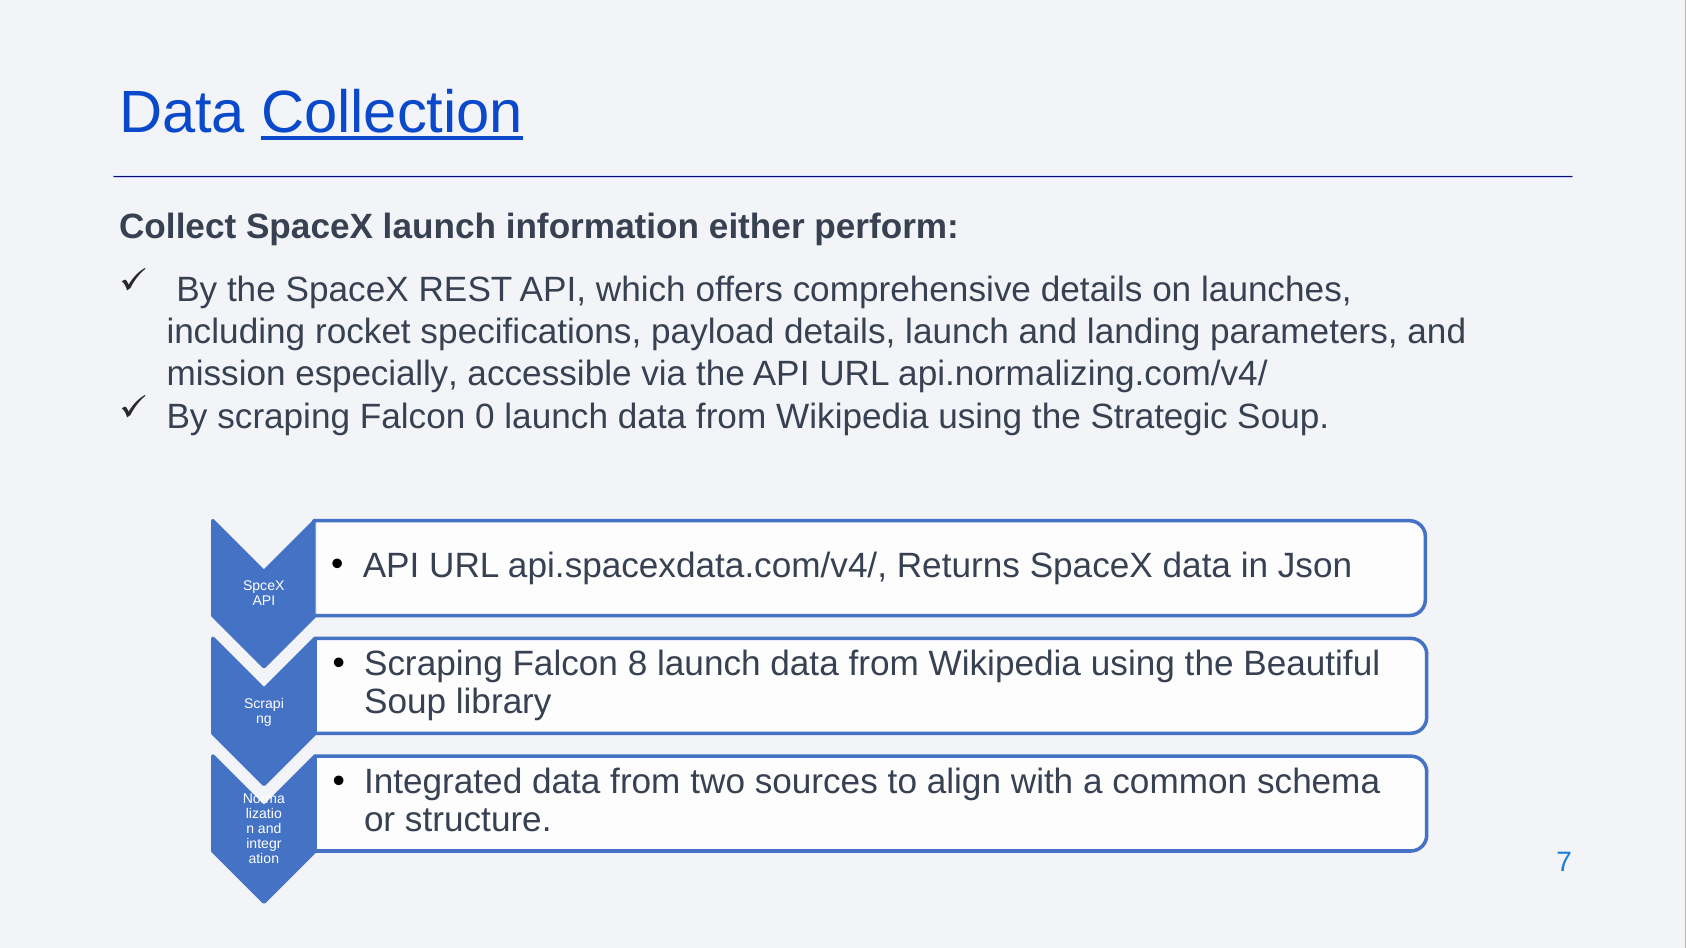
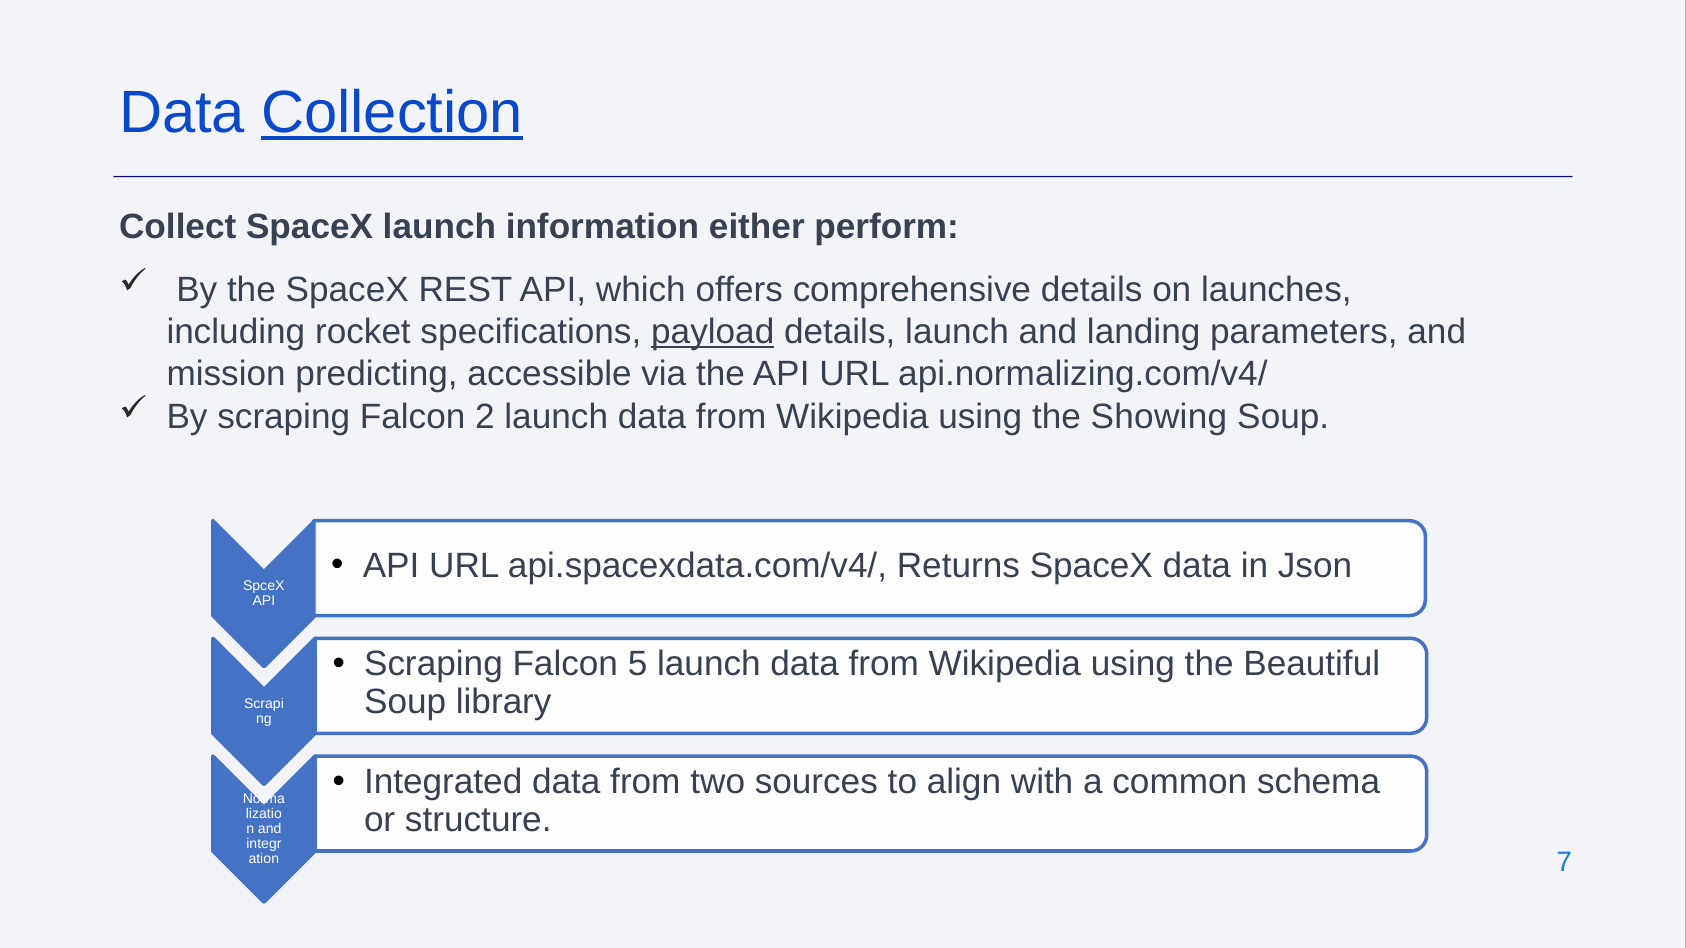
payload underline: none -> present (713, 332)
especially: especially -> predicting (377, 374)
0: 0 -> 2 (485, 417)
Strategic: Strategic -> Showing (1159, 417)
8: 8 -> 5 (638, 665)
